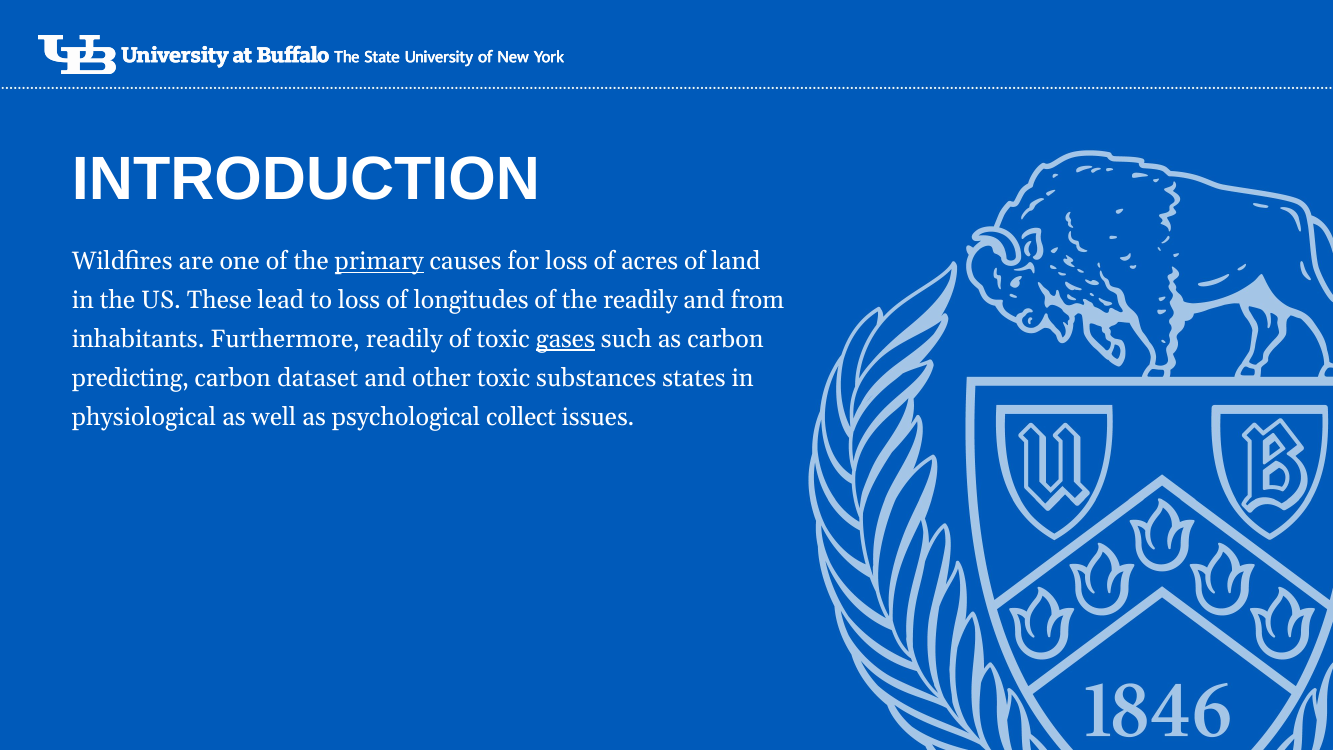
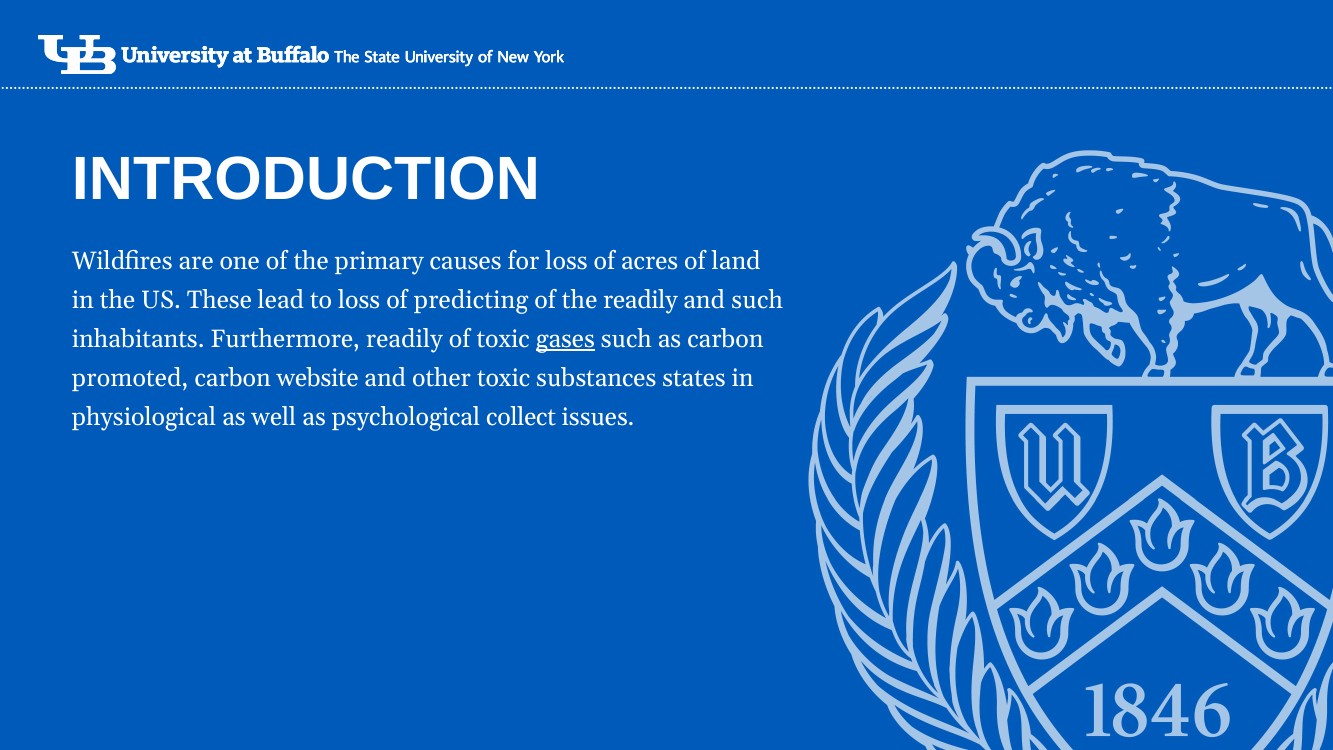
primary underline: present -> none (379, 261)
longitudes: longitudes -> predicting (471, 300)
and from: from -> such (757, 300)
predicting: predicting -> promoted (130, 378)
dataset: dataset -> website (318, 378)
